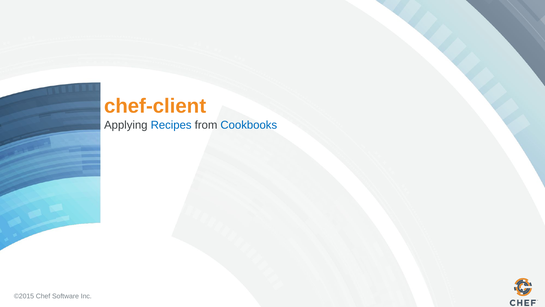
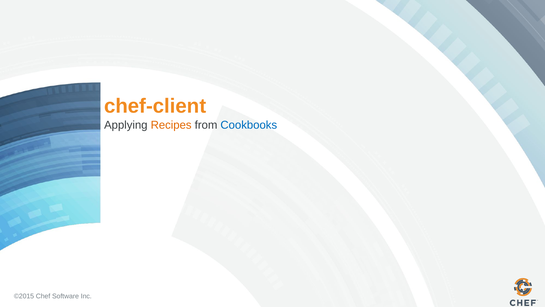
Recipes colour: blue -> orange (171, 125)
